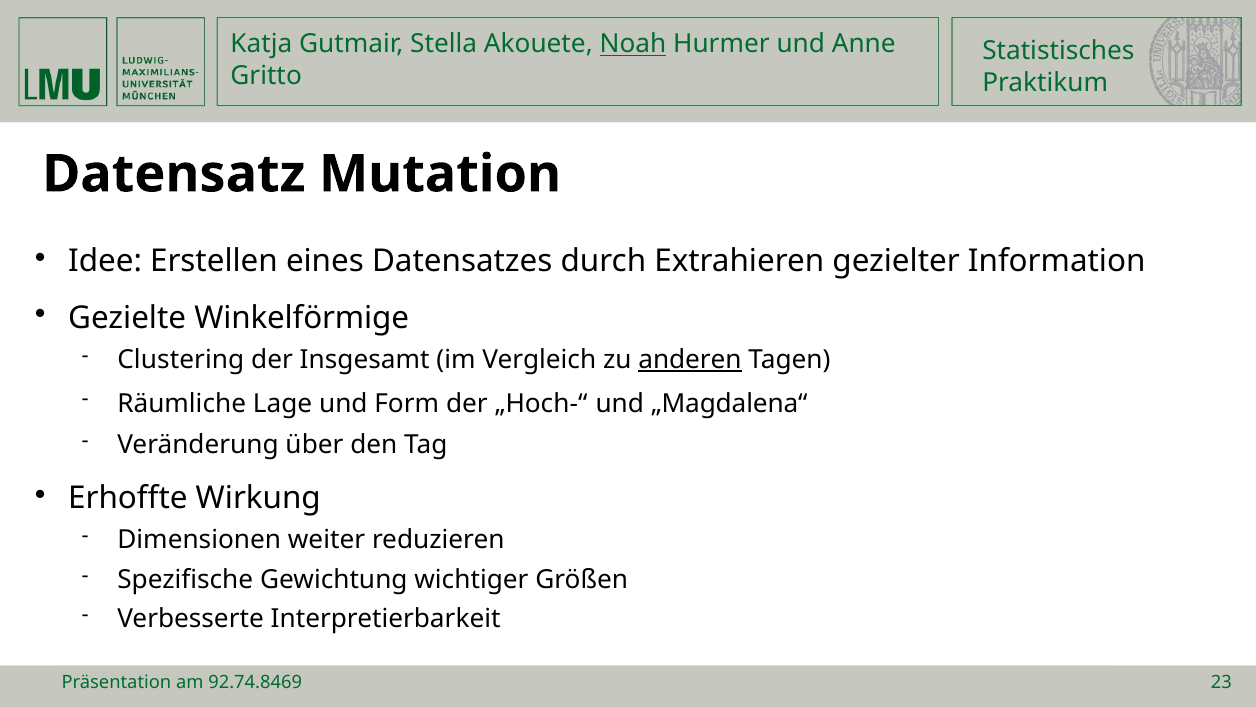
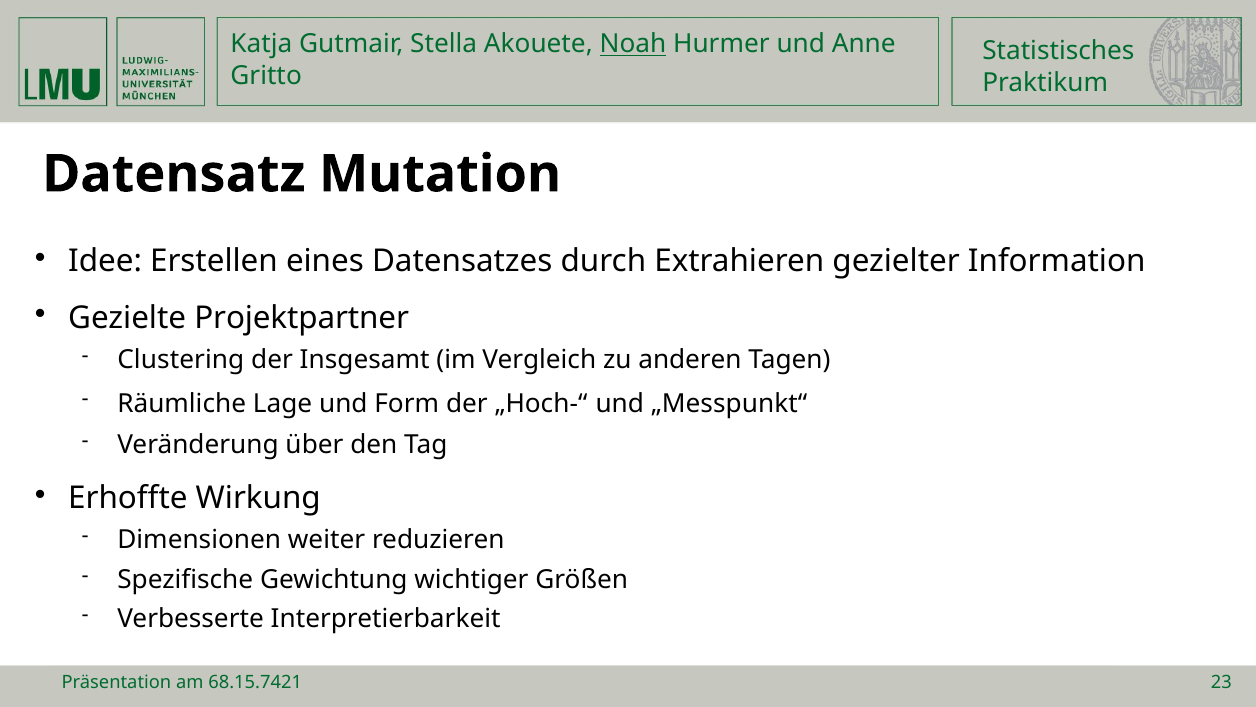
Winkelförmige: Winkelförmige -> Projektpartner (302, 317)
anderen underline: present -> none (690, 359)
„Magdalena“: „Magdalena“ -> „Messpunkt“ (729, 404)
92.74.8469: 92.74.8469 -> 68.15.7421 (255, 682)
